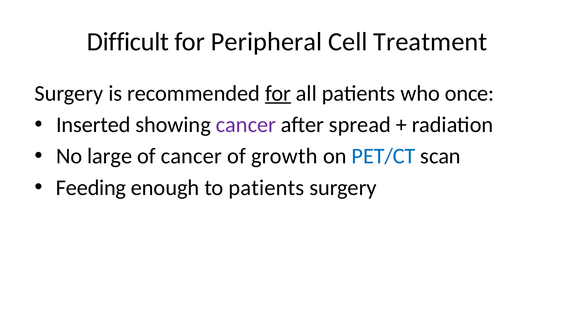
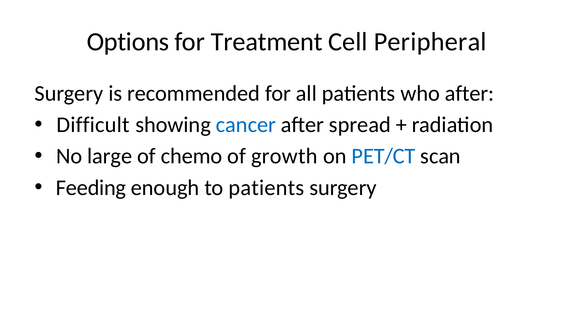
Difficult: Difficult -> Options (128, 42)
Peripheral: Peripheral -> Treatment (267, 42)
Treatment: Treatment -> Peripheral (430, 42)
for underline: present -> none (278, 93)
who once: once -> after (470, 93)
Inserted: Inserted -> Difficult (93, 125)
cancer colour: purple -> blue (246, 125)
of cancer: cancer -> chemo (192, 156)
